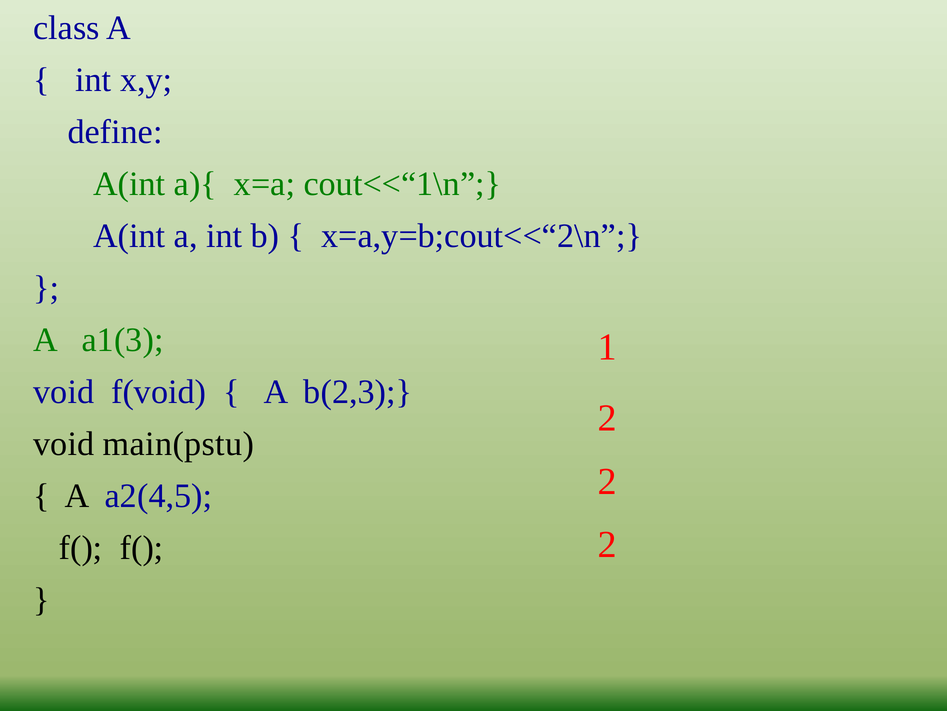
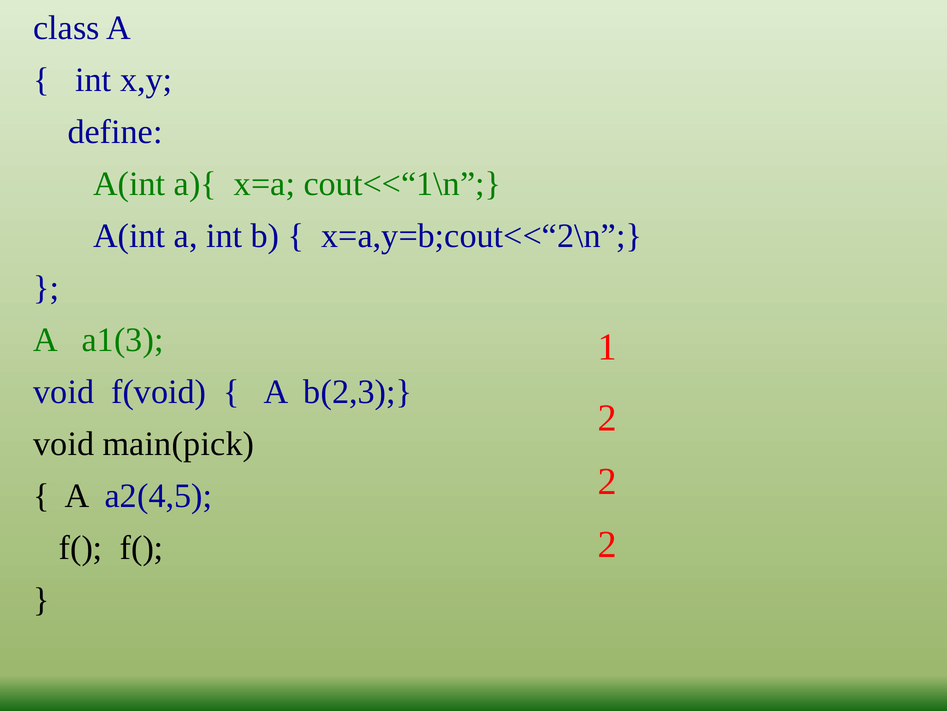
main(pstu: main(pstu -> main(pick (179, 444)
